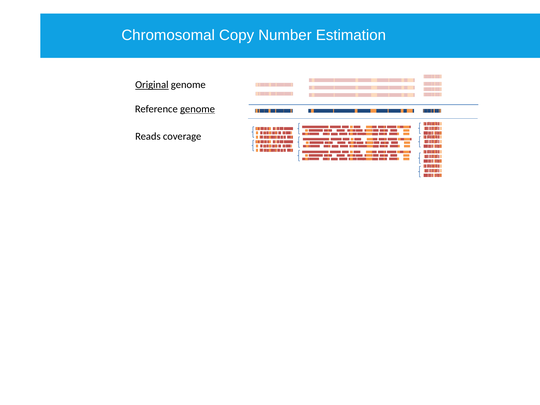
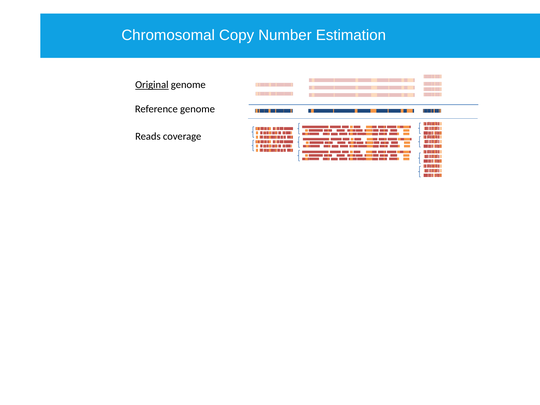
genome underline: present -> none (198, 109)
